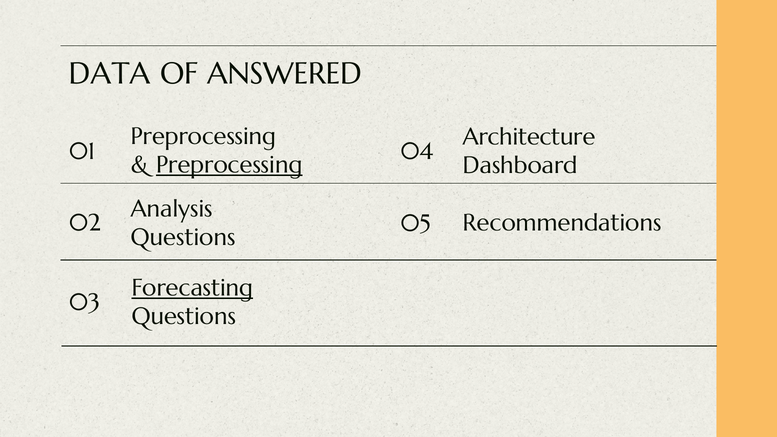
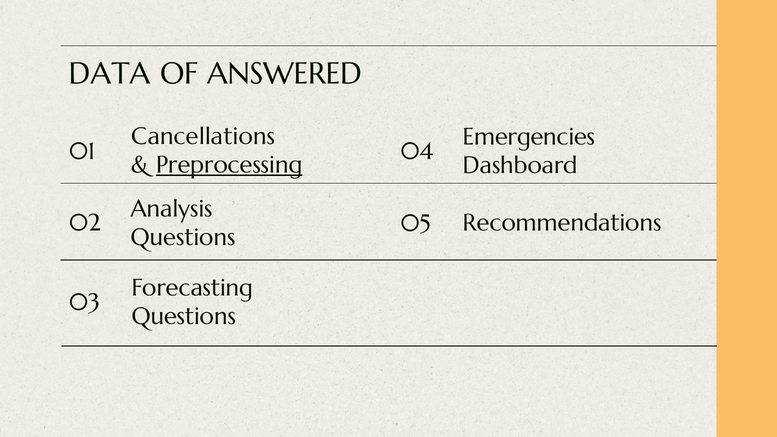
Preprocessing: Preprocessing -> Cancellations (203, 137)
Architecture: Architecture -> Emergencies (529, 137)
Forecasting underline: present -> none (192, 288)
